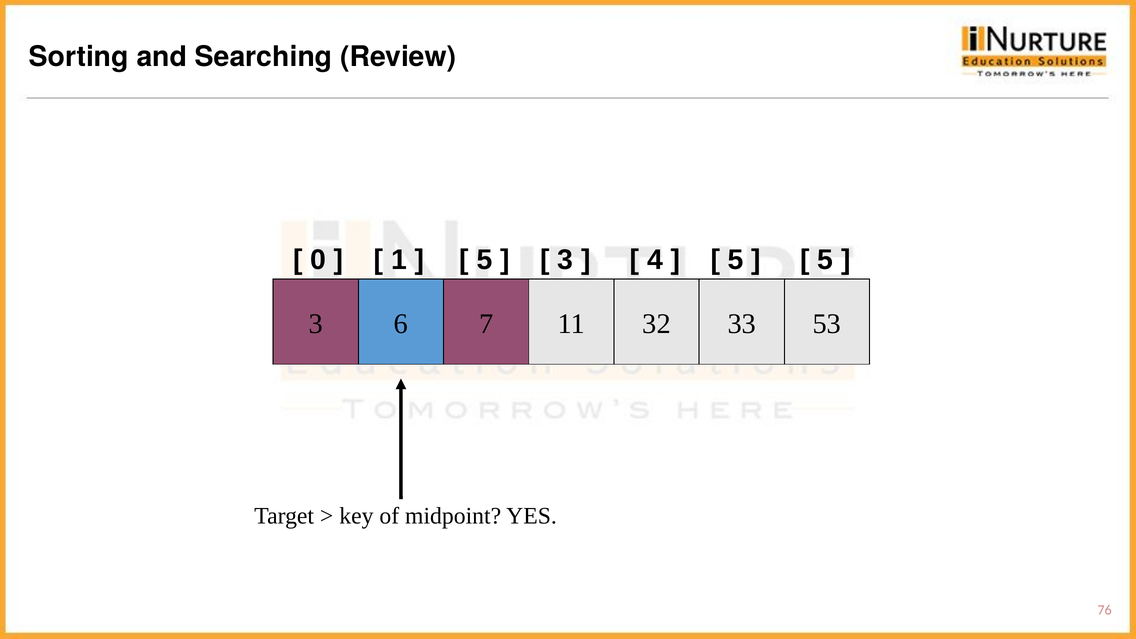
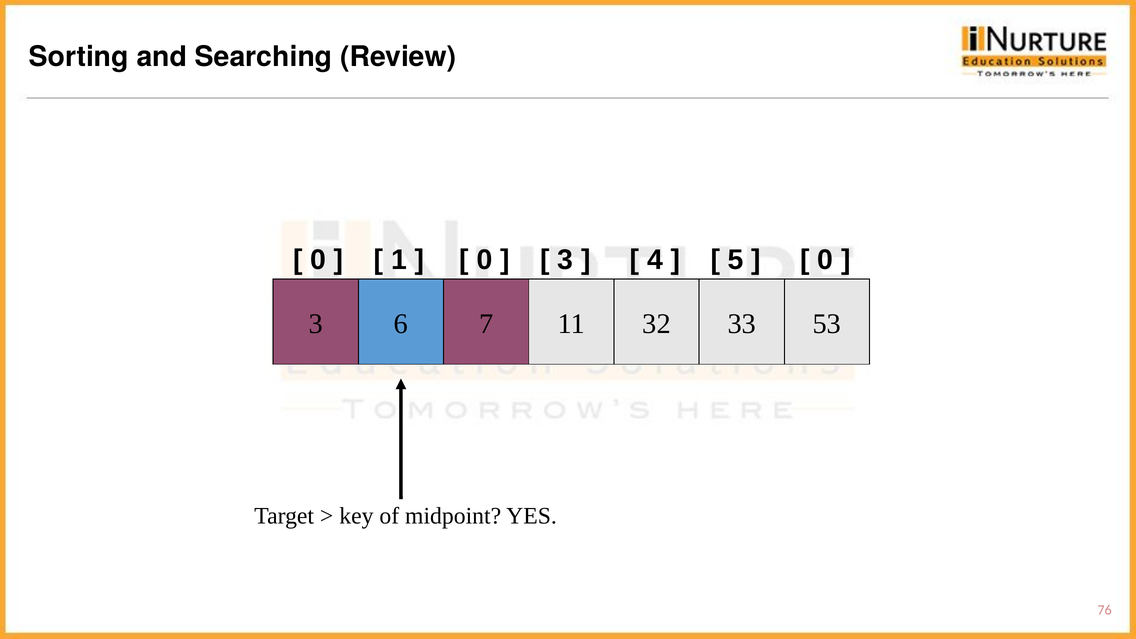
5: 5 -> 0 (485, 260)
5: 5 -> 0 (825, 260)
